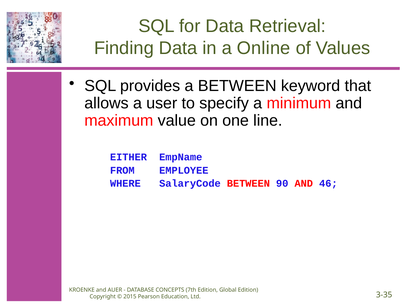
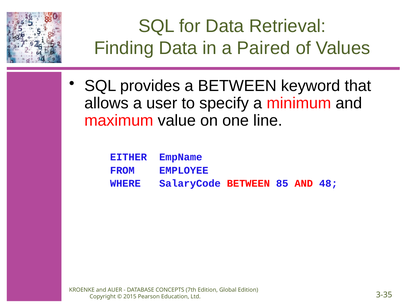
Online: Online -> Paired (264, 48)
90: 90 -> 85 (282, 183)
46: 46 -> 48 (328, 183)
